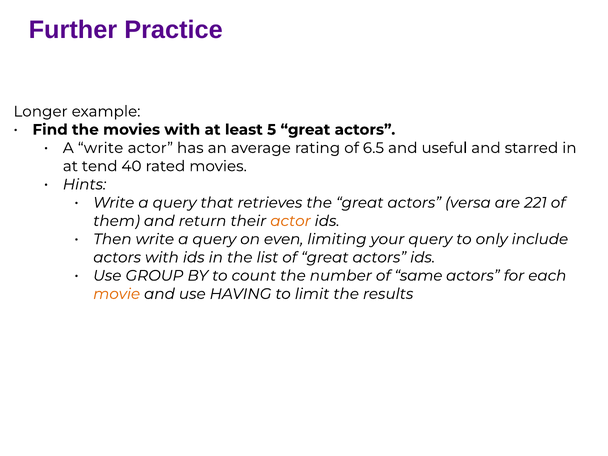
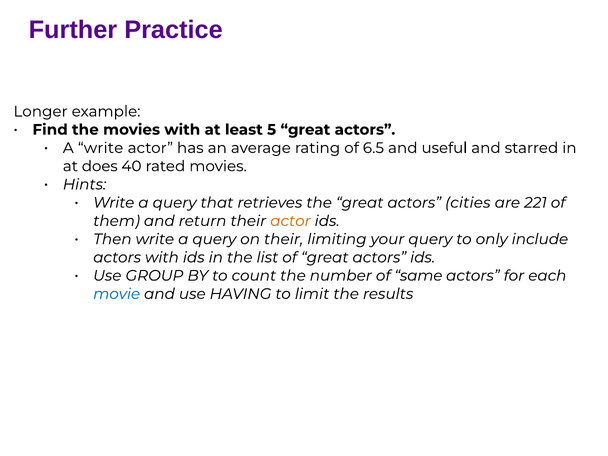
tend: tend -> does (100, 166)
versa: versa -> cities (468, 203)
on even: even -> their (284, 239)
movie colour: orange -> blue (117, 294)
